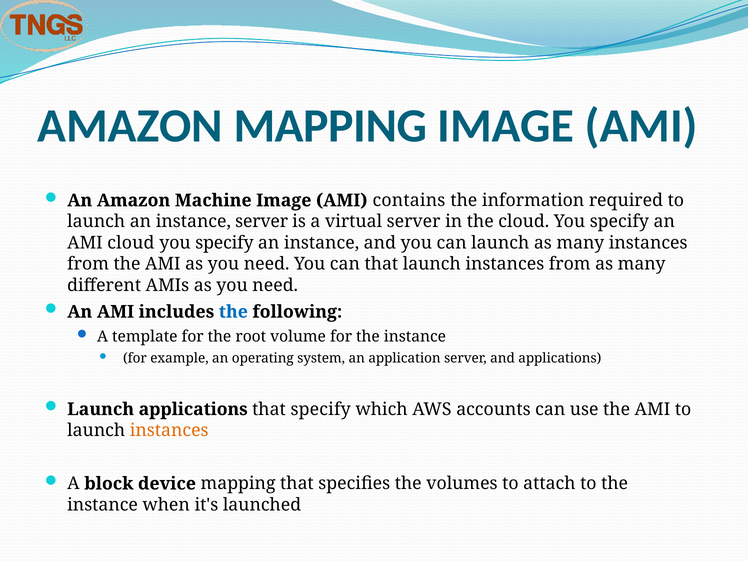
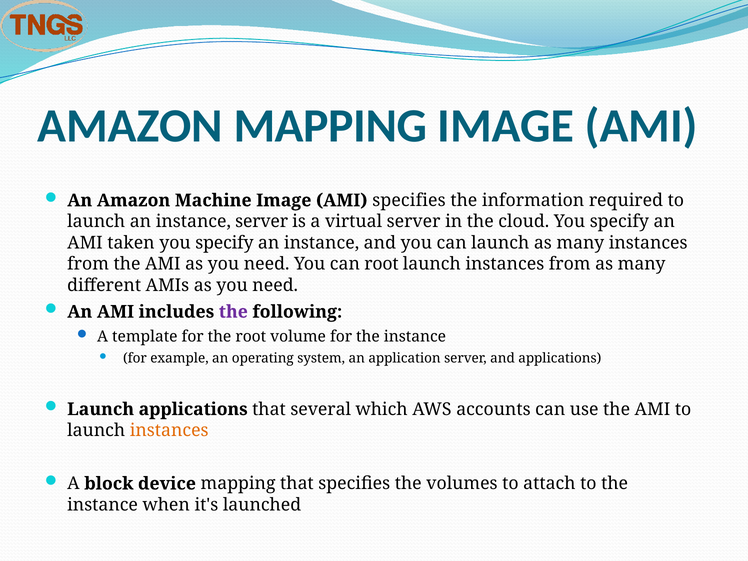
AMI contains: contains -> specifies (409, 200)
AMI cloud: cloud -> taken (131, 243)
can that: that -> root (381, 264)
the colour: blue -> purple (233, 312)
that specify: specify -> several (321, 409)
